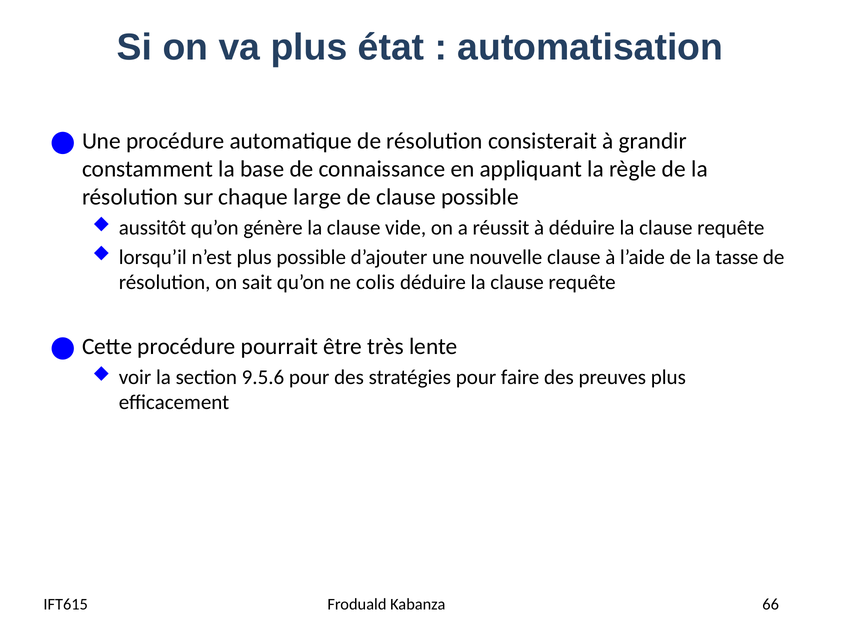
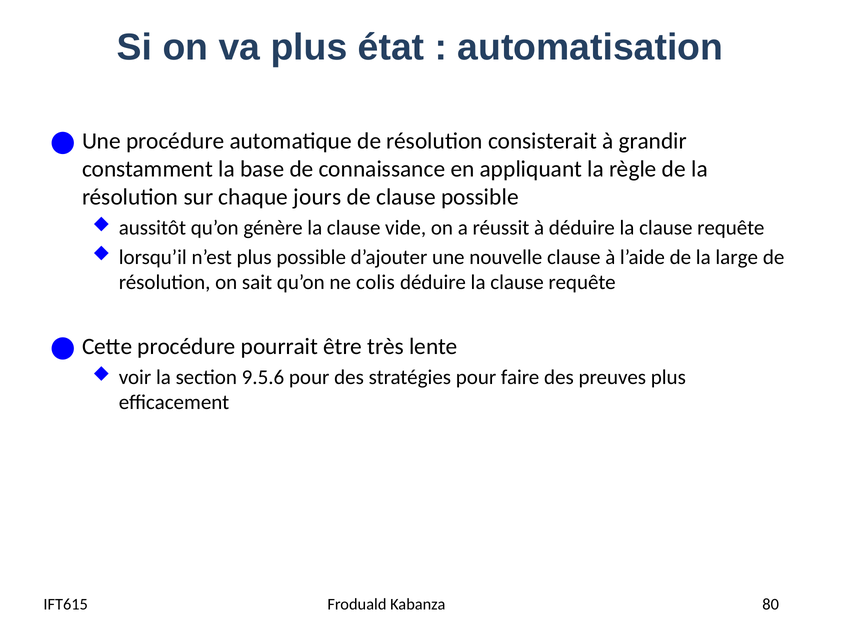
large: large -> jours (317, 197)
tasse: tasse -> large (737, 257)
66: 66 -> 80 (771, 604)
